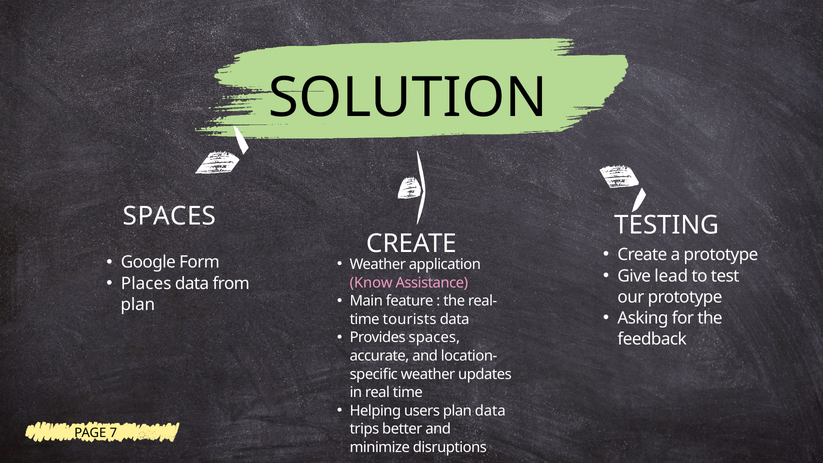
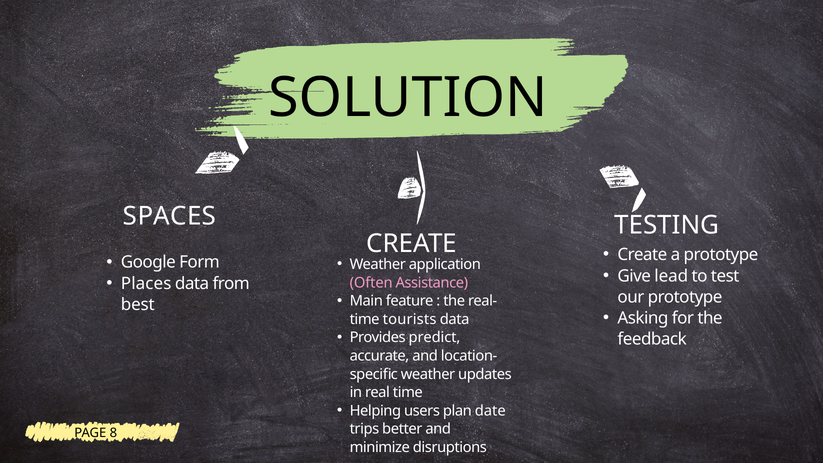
Know: Know -> Often (371, 283)
plan: plan -> best (138, 305)
Provides spaces: spaces -> predict (434, 338)
plan data: data -> date (490, 411)
7: 7 -> 8 (113, 433)
